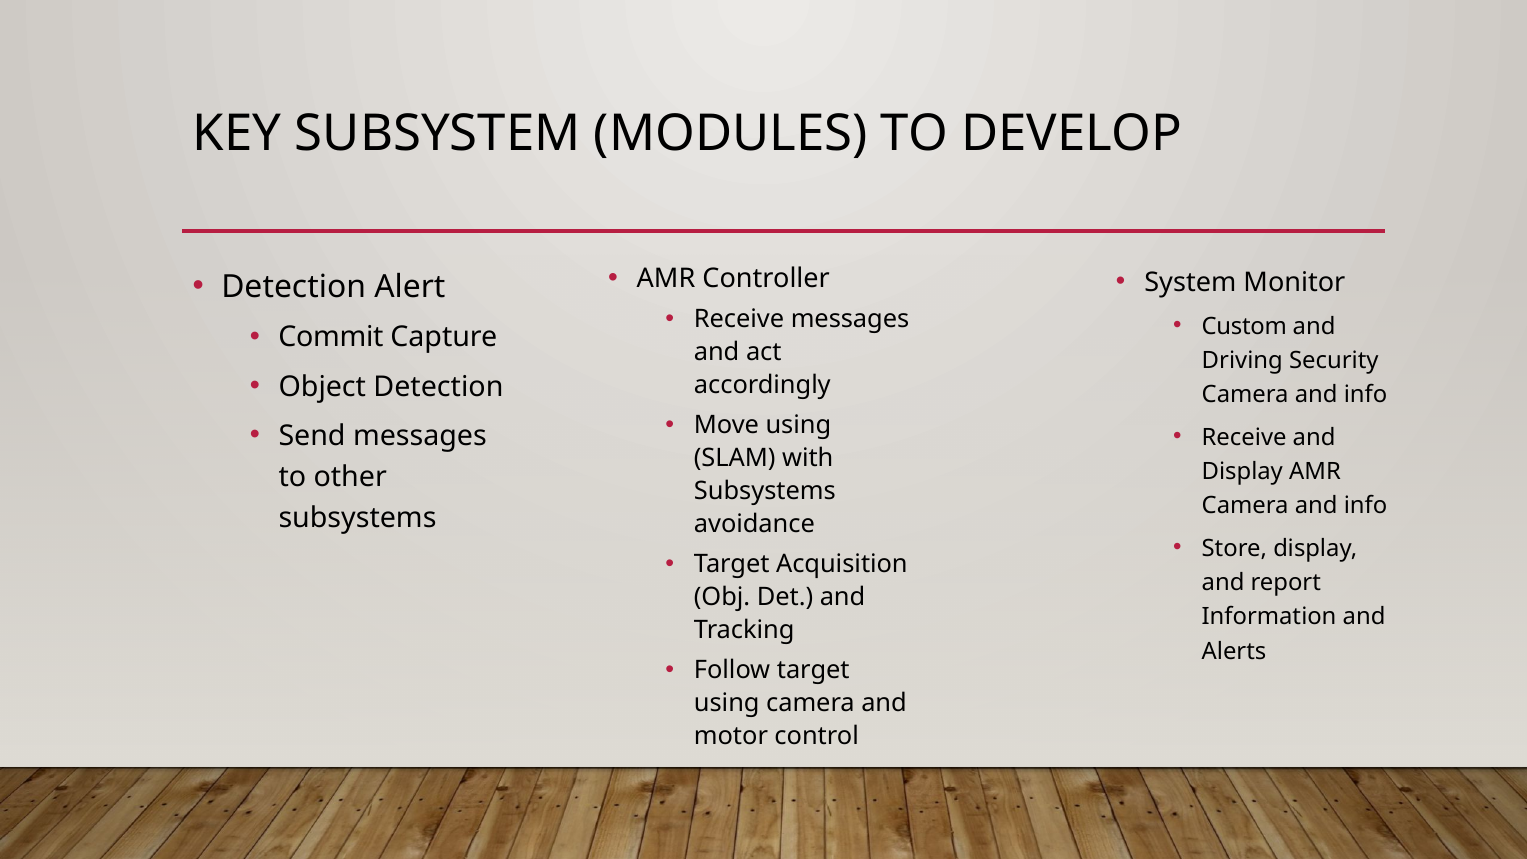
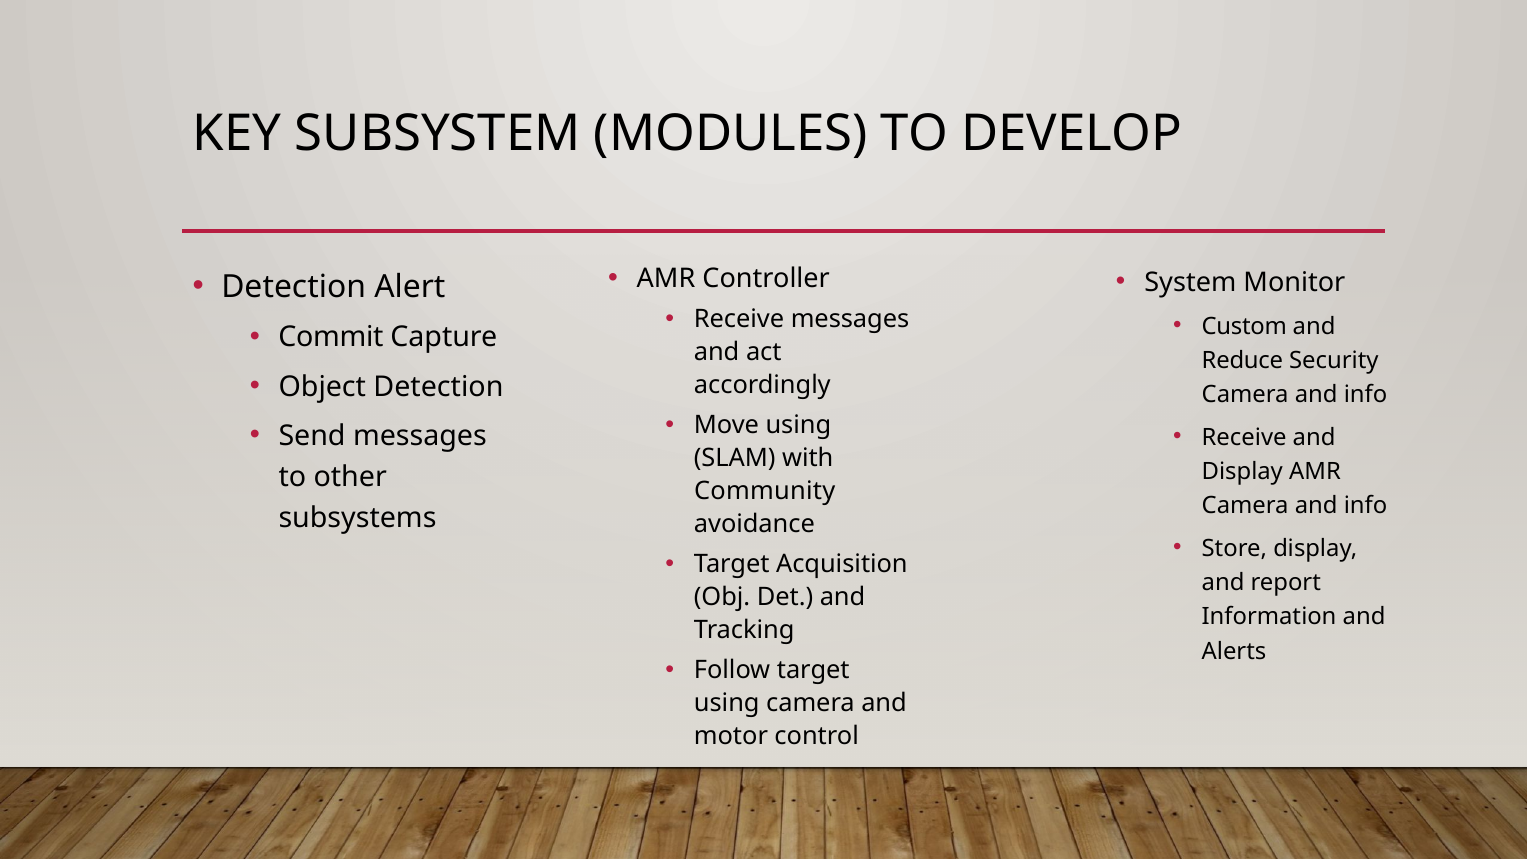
Driving: Driving -> Reduce (1242, 361)
Subsystems: Subsystems -> Community (765, 491)
